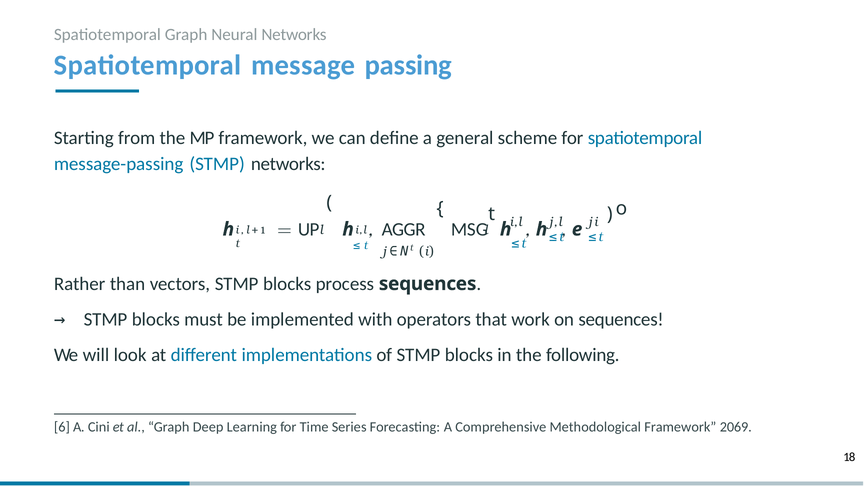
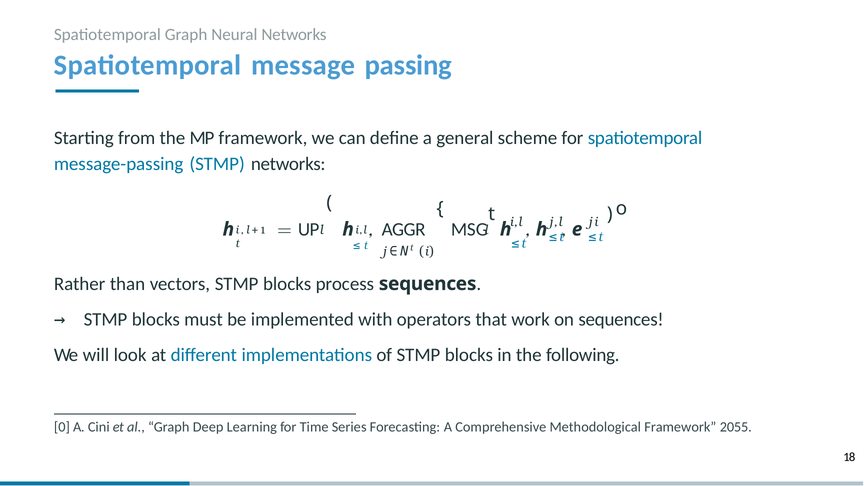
6: 6 -> 0 (62, 427)
2069: 2069 -> 2055 (736, 427)
